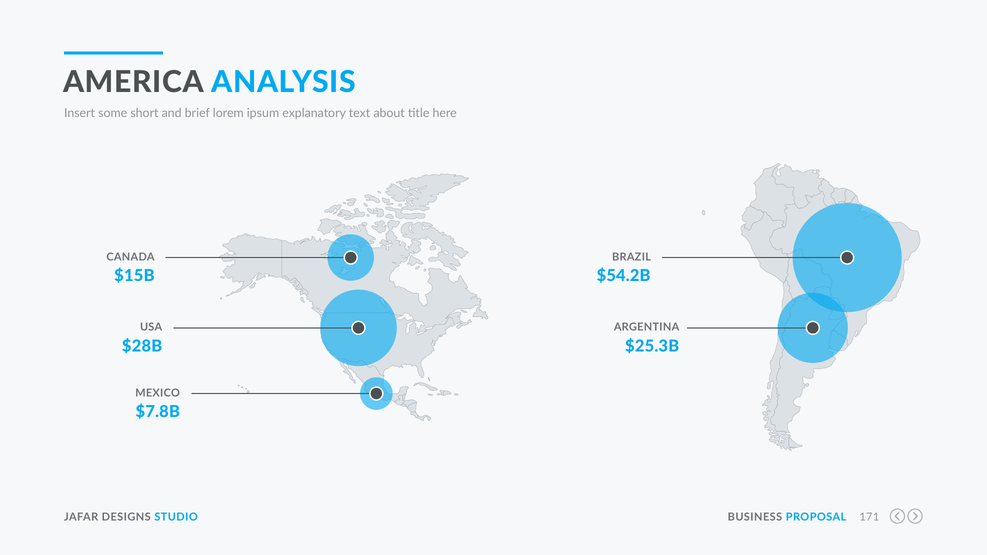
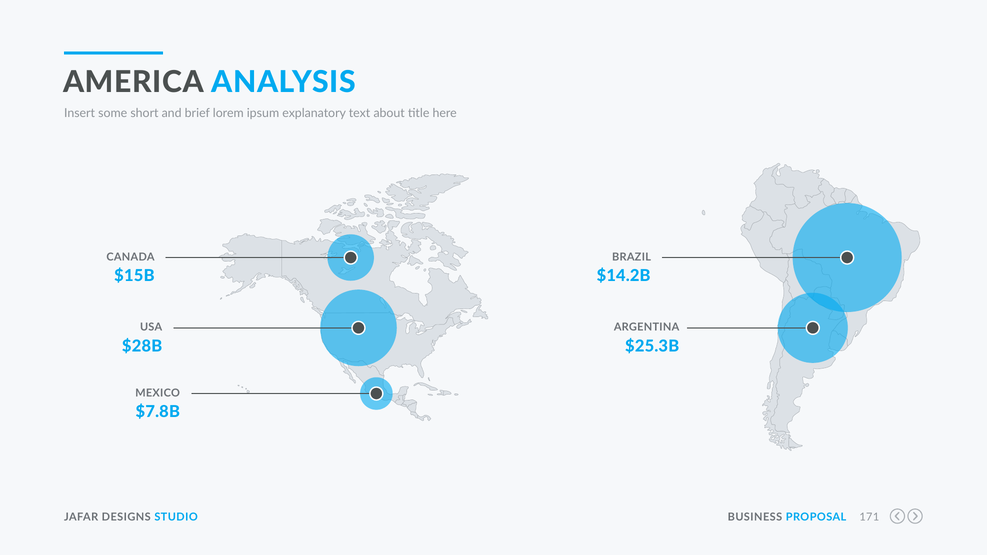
$54.2B: $54.2B -> $14.2B (624, 276)
